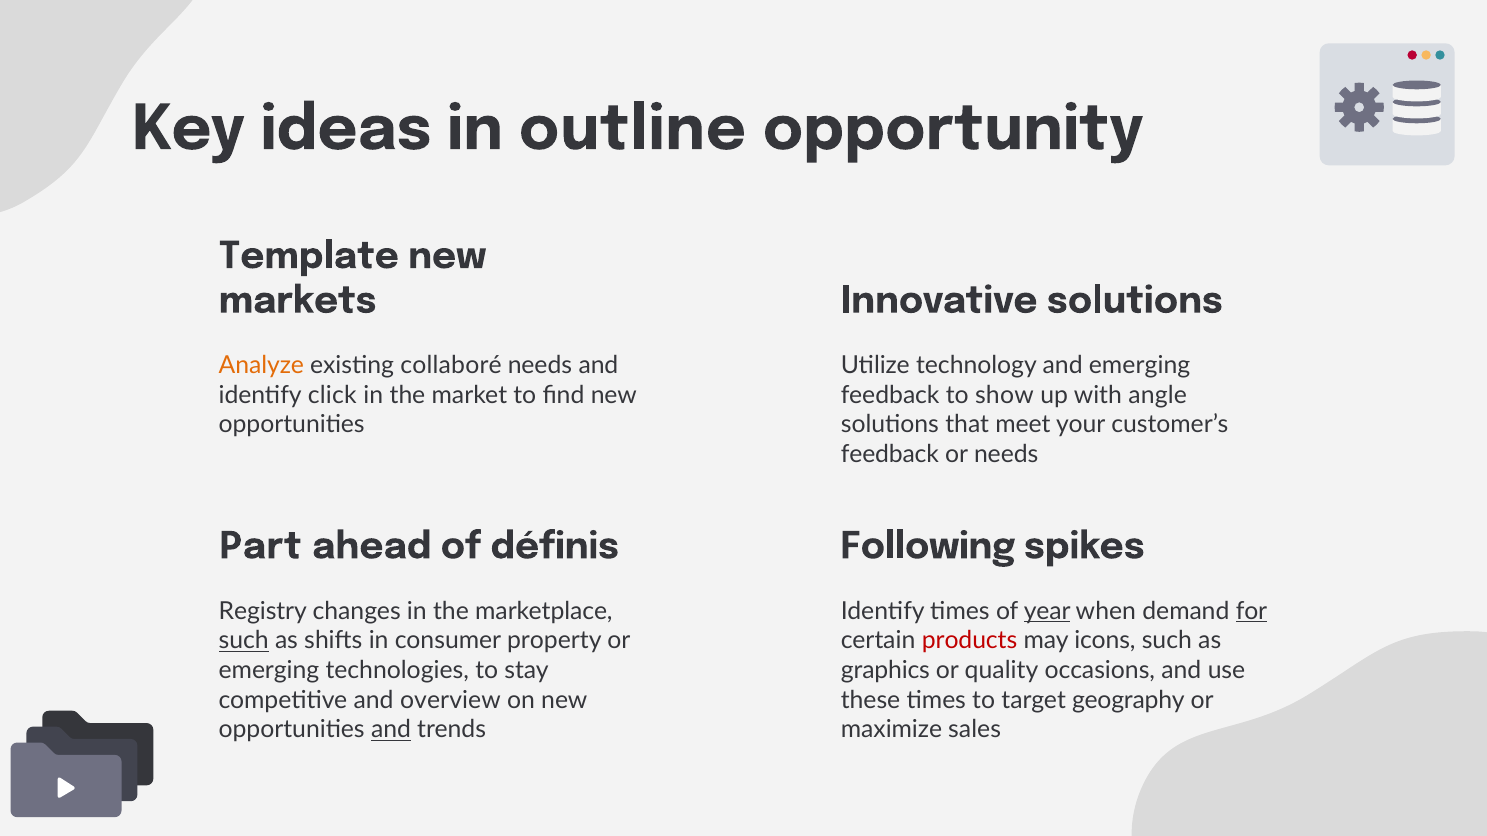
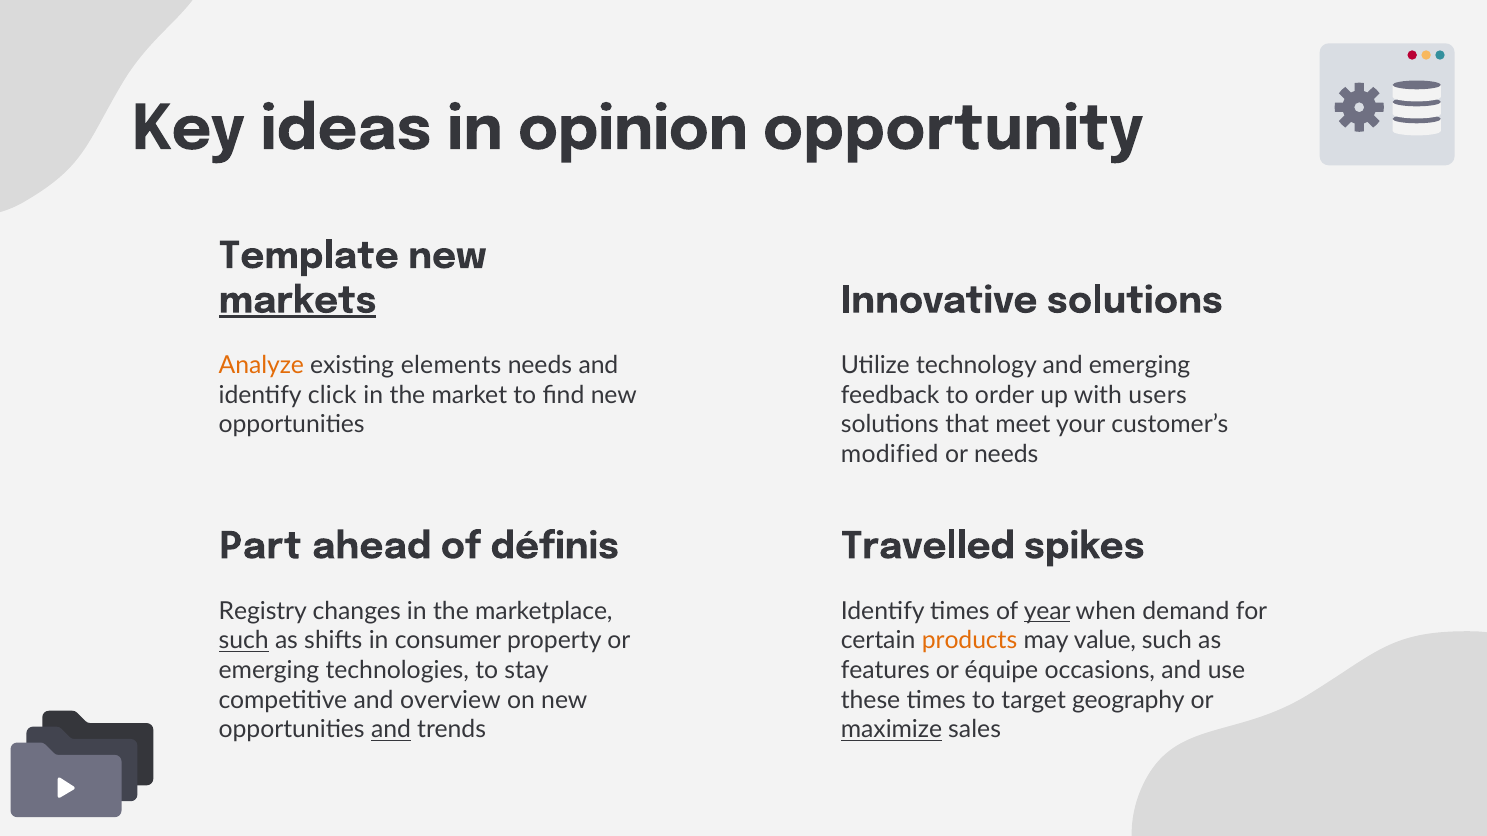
outline: outline -> opinion (633, 129)
markets underline: none -> present (298, 301)
collaboré: collaboré -> elements (451, 365)
show: show -> order (1005, 395)
angle: angle -> users (1158, 395)
feedback: feedback -> modified (890, 455)
Following: Following -> Travelled (928, 546)
for underline: present -> none (1252, 611)
products colour: red -> orange (970, 641)
icons: icons -> value (1105, 641)
graphics: graphics -> features (885, 671)
quality: quality -> équipe (1002, 671)
maximize underline: none -> present (892, 730)
